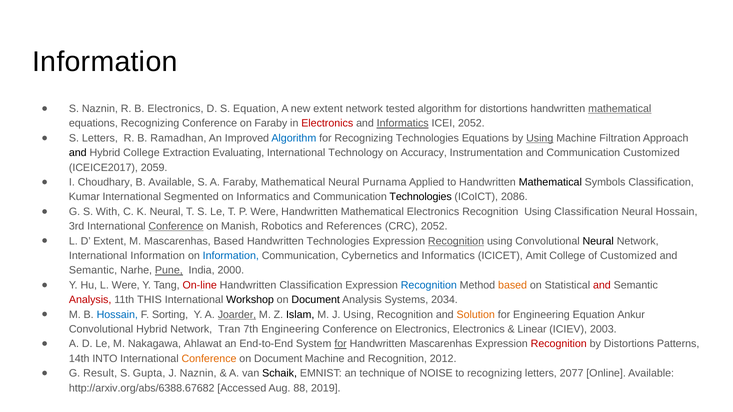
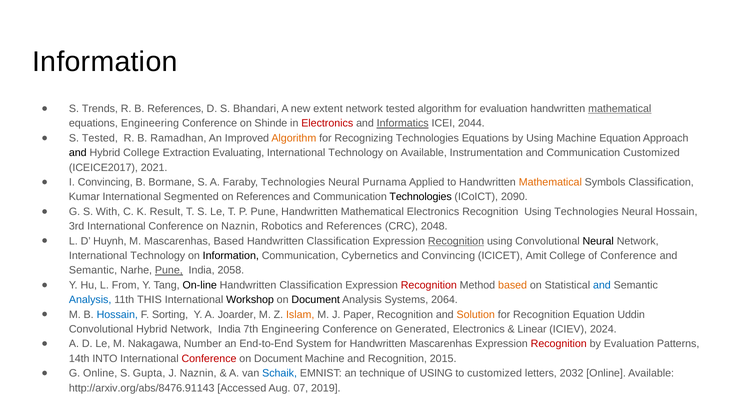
S Naznin: Naznin -> Trends (100, 109)
B Electronics: Electronics -> References (176, 109)
S Equation: Equation -> Bhandari (256, 109)
for distortions: distortions -> evaluation (504, 109)
equations Recognizing: Recognizing -> Engineering (150, 123)
on Faraby: Faraby -> Shinde (271, 123)
ICEI 2052: 2052 -> 2044 (471, 123)
S Letters: Letters -> Tested (100, 138)
Algorithm colour: blue -> orange (294, 138)
Using underline: present -> none (540, 138)
Machine Filtration: Filtration -> Equation (620, 138)
on Accuracy: Accuracy -> Available (424, 153)
2059: 2059 -> 2021 (154, 168)
I Choudhary: Choudhary -> Convincing (105, 182)
B Available: Available -> Bormane (172, 182)
Faraby Mathematical: Mathematical -> Technologies (293, 182)
Mathematical colour: black -> orange (550, 182)
on Informatics: Informatics -> References (263, 197)
2086: 2086 -> 2090 (514, 197)
K Neural: Neural -> Result (166, 212)
P Were: Were -> Pune (264, 212)
Using Classiﬁcation: Classiﬁcation -> Technologies (586, 212)
Conference underline: present -> none (176, 227)
on Manish: Manish -> Naznin (240, 227)
CRC 2052: 2052 -> 2048 (434, 227)
D Extent: Extent -> Huynh (110, 241)
Technologies: Technologies -> Classiﬁcation (338, 241)
Information: Information -> Technology (158, 256)
Information colour: blue -> black (231, 256)
Informatics: Informatics -> Convincing (448, 256)
of Customized: Customized -> Conference (628, 256)
2000: 2000 -> 2058 (231, 271)
L Were: Were -> From (126, 285)
On-line colour: red -> black (200, 285)
Recognition colour: blue -> red (429, 285)
and colour: red -> blue (602, 285)
Analysis colour: red -> blue (90, 300)
2034: 2034 -> 2064 (444, 300)
Joarder underline: present -> none (237, 315)
Islam colour: black -> orange (300, 315)
J Using: Using -> Paper (359, 315)
for Engineering: Engineering -> Recognition (541, 315)
Ankur: Ankur -> Uddin (631, 315)
Network Tran: Tran -> India (229, 330)
on Electronics: Electronics -> Generated (422, 330)
2003: 2003 -> 2024 (603, 330)
Ahlawat: Ahlawat -> Number (203, 344)
for underline: present -> none (341, 344)
by Distortions: Distortions -> Evaluation (629, 344)
Conference colour: orange -> red (209, 359)
2012: 2012 -> 2015 (443, 359)
G Result: Result -> Online (100, 374)
Schaik colour: black -> blue (280, 374)
of NOISE: NOISE -> USING (436, 374)
to recognizing: recognizing -> customized (495, 374)
2077: 2077 -> 2032 (572, 374)
http://arxiv.org/abs/6388.67682: http://arxiv.org/abs/6388.67682 -> http://arxiv.org/abs/8476.91143 (142, 388)
88: 88 -> 07 (301, 388)
